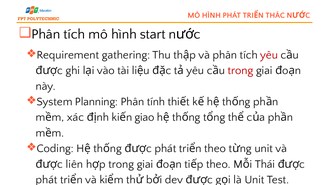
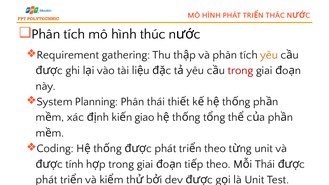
start: start -> thúc (153, 34)
yêu colour: red -> orange (269, 55)
Phân tính: tính -> thái (156, 102)
liên: liên -> tính (74, 164)
